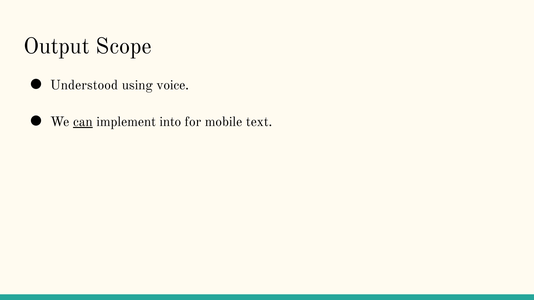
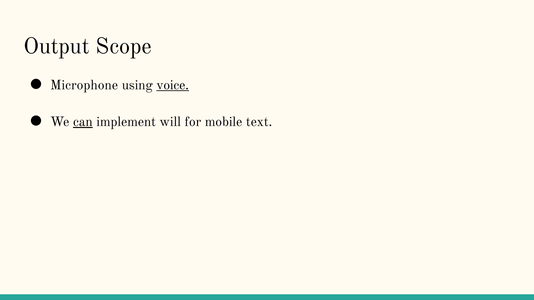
Understood: Understood -> Microphone (84, 85)
voice underline: none -> present (173, 85)
into: into -> will (170, 122)
